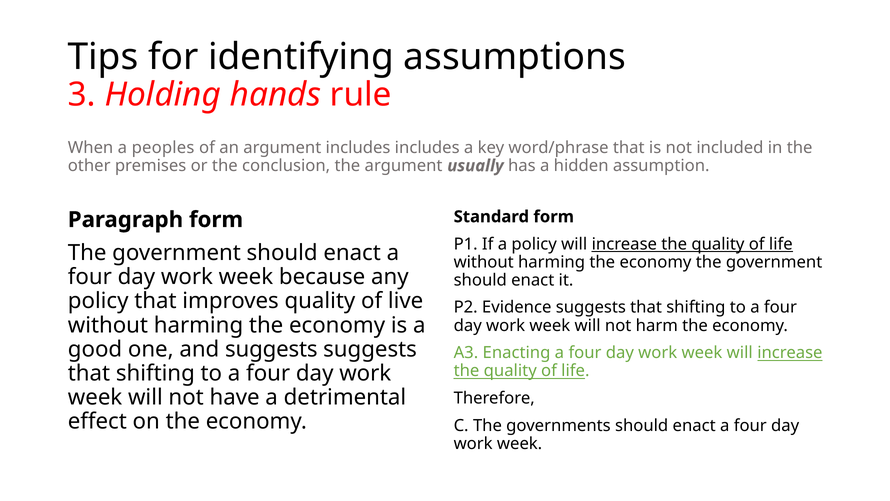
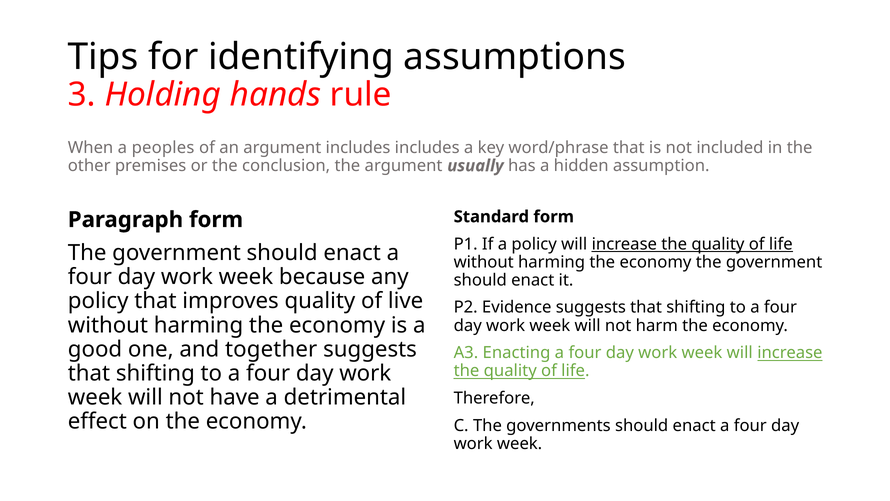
and suggests: suggests -> together (271, 349)
